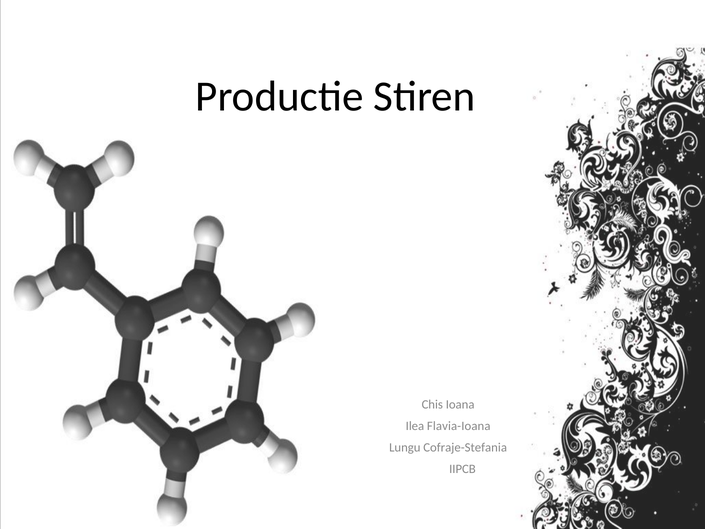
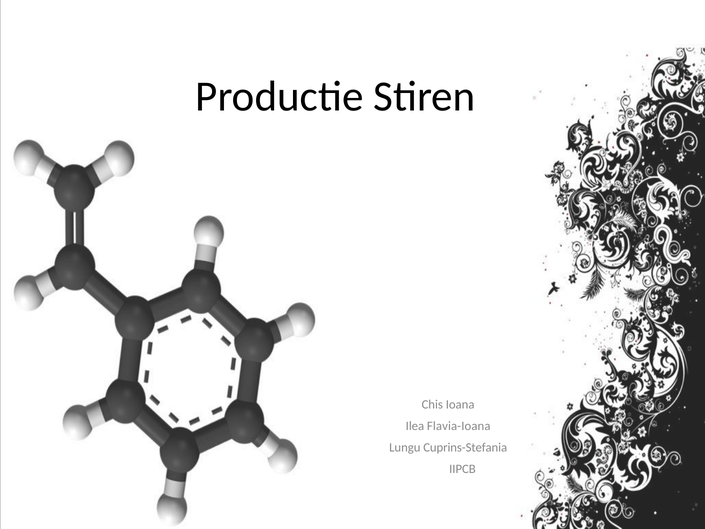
Cofraje-Stefania: Cofraje-Stefania -> Cuprins-Stefania (465, 447)
